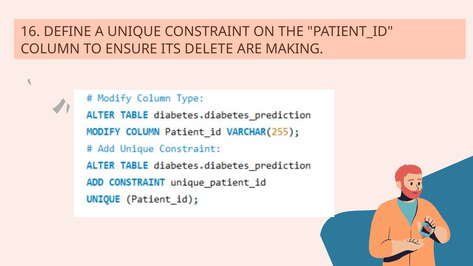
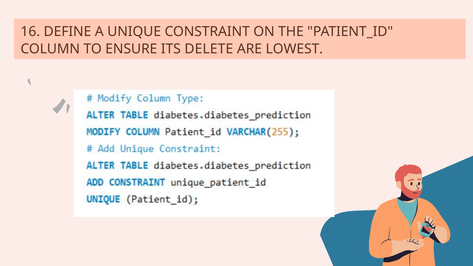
MAKING: MAKING -> LOWEST (294, 49)
